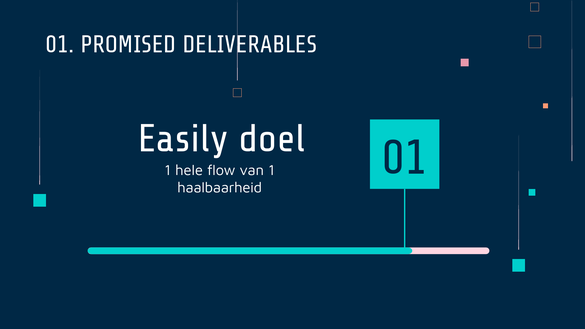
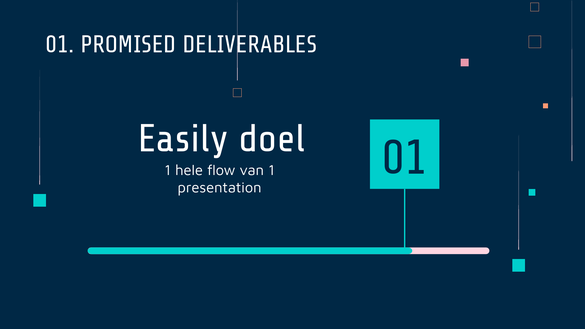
haalbaarheid: haalbaarheid -> presentation (220, 188)
